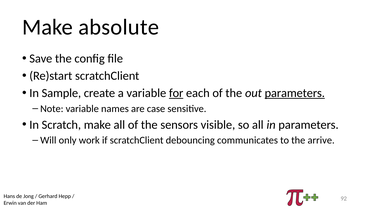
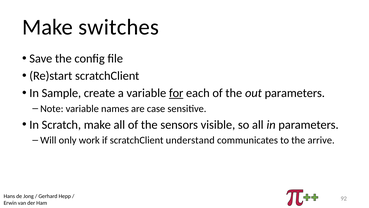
absolute: absolute -> switches (119, 27)
parameters underline: present -> none (295, 93)
debouncing: debouncing -> understand (190, 140)
